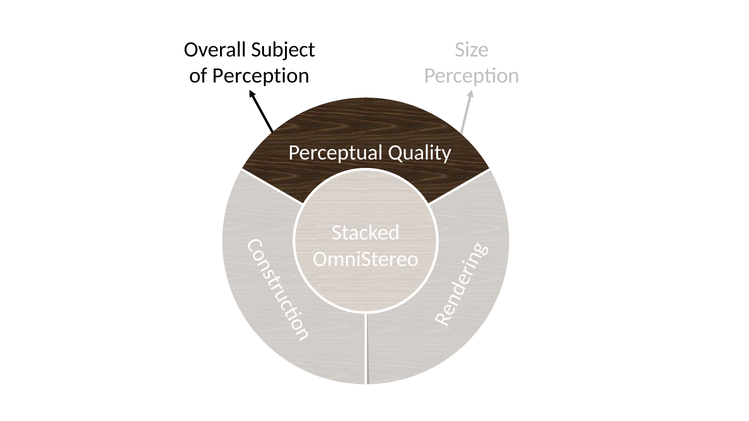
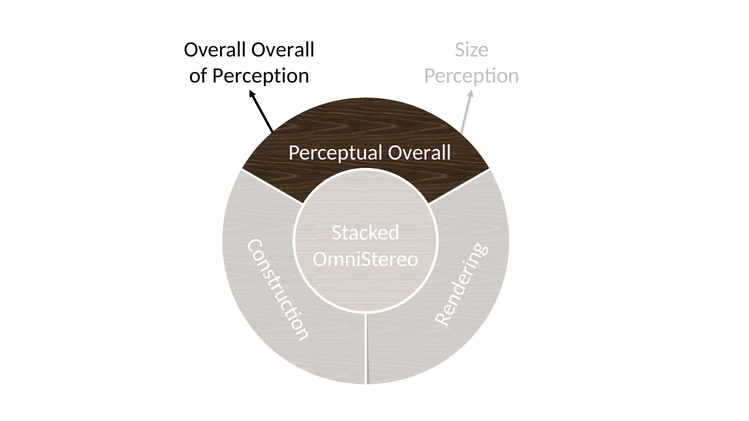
Overall Subject: Subject -> Overall (283, 49)
Perceptual Quality: Quality -> Overall (420, 153)
